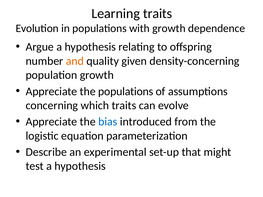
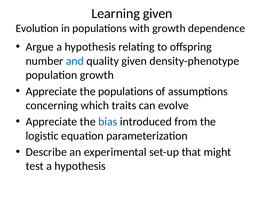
Learning traits: traits -> given (158, 13)
and colour: orange -> blue (75, 61)
density-concerning: density-concerning -> density-phenotype (194, 61)
